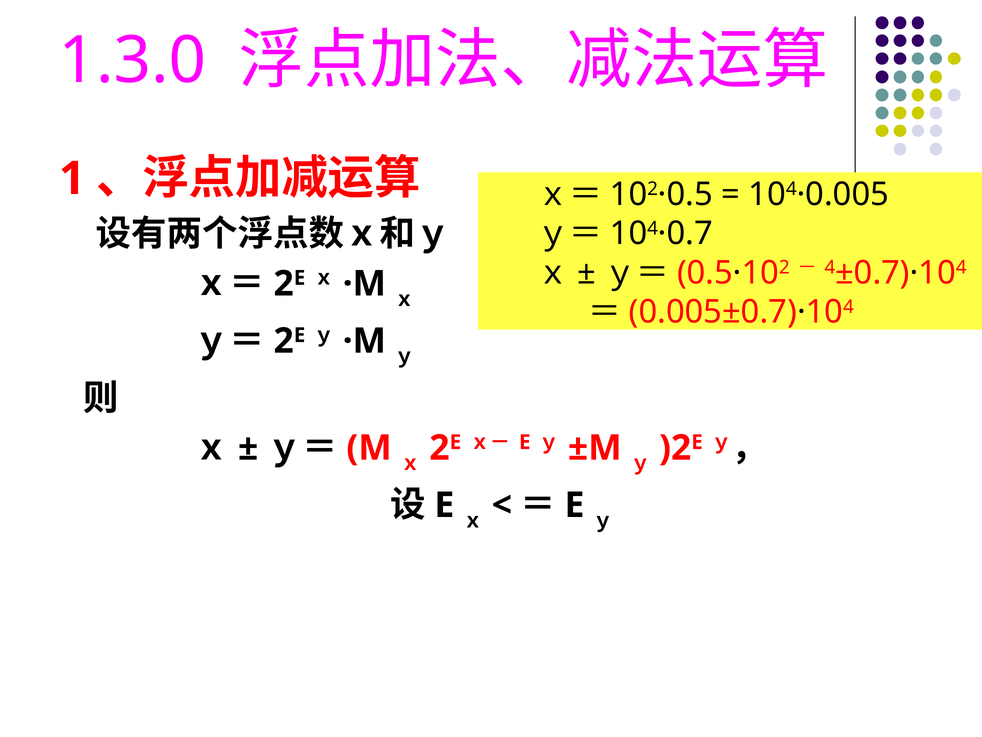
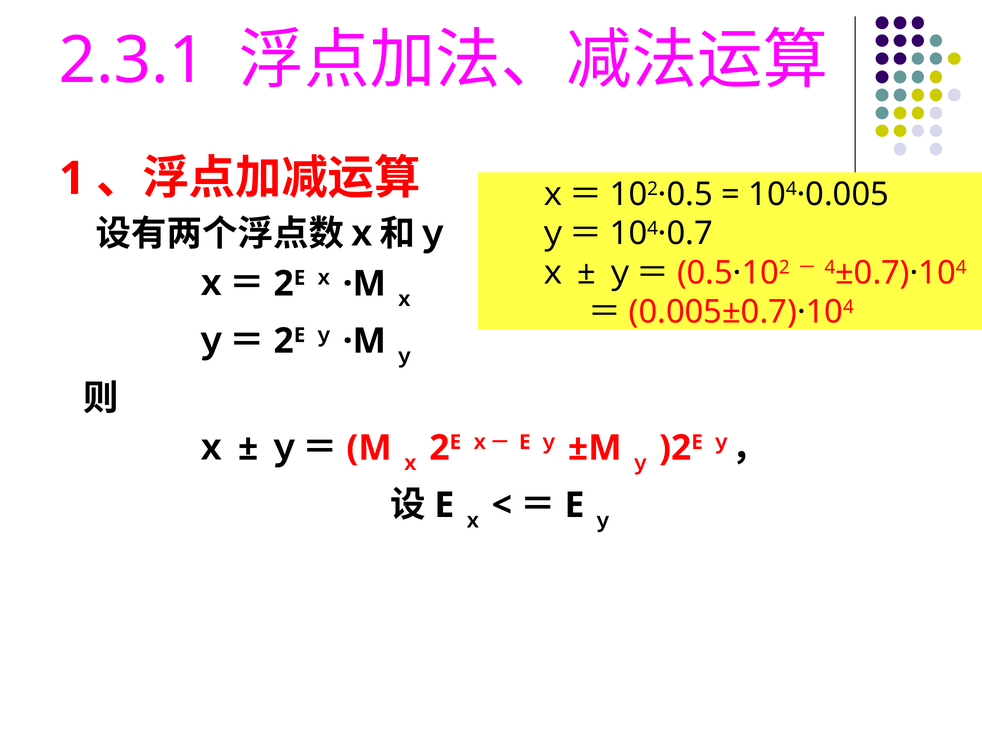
1.3.0: 1.3.0 -> 2.3.1 (133, 61)
